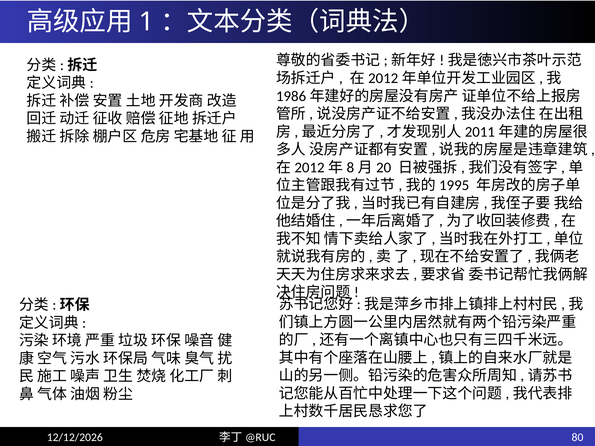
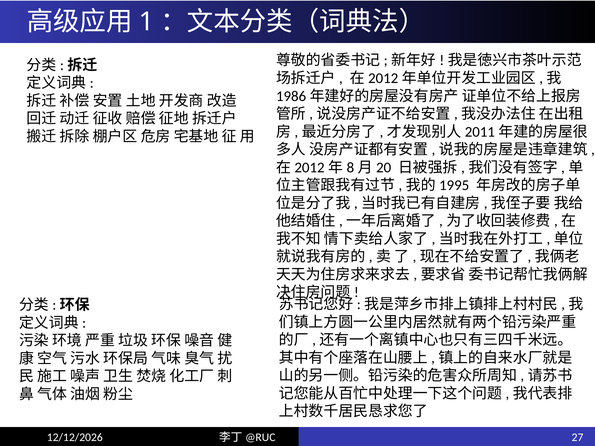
80: 80 -> 27 (578, 438)
